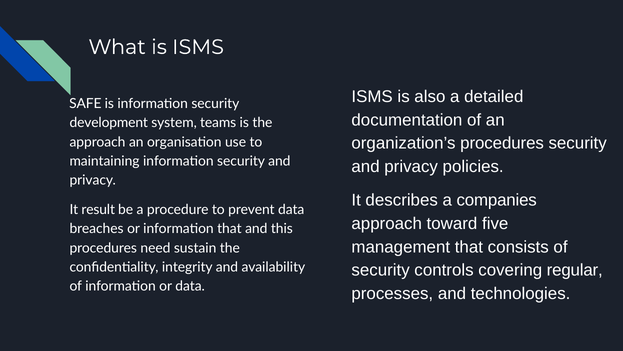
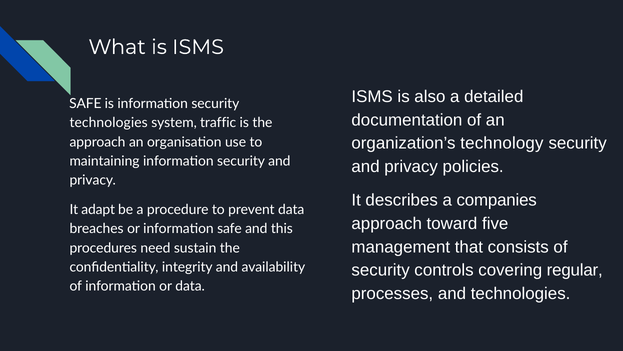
development: development -> technologies (109, 123)
teams: teams -> traffic (218, 123)
organization’s procedures: procedures -> technology (502, 143)
result: result -> adapt (98, 209)
information that: that -> safe (229, 228)
